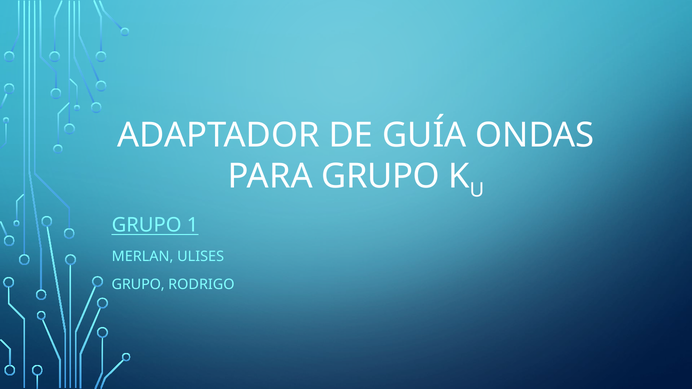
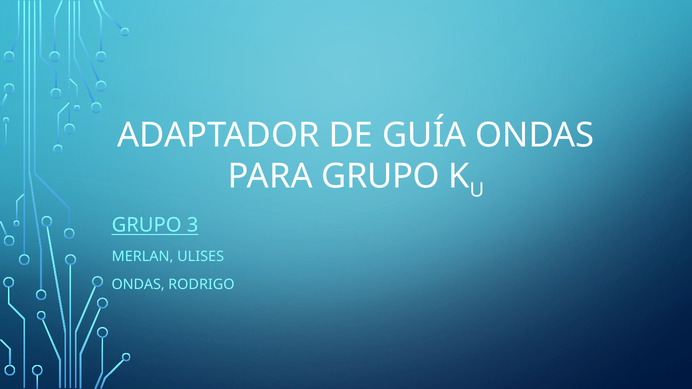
1: 1 -> 3 (193, 225)
GRUPO: GRUPO -> ONDAS (138, 284)
